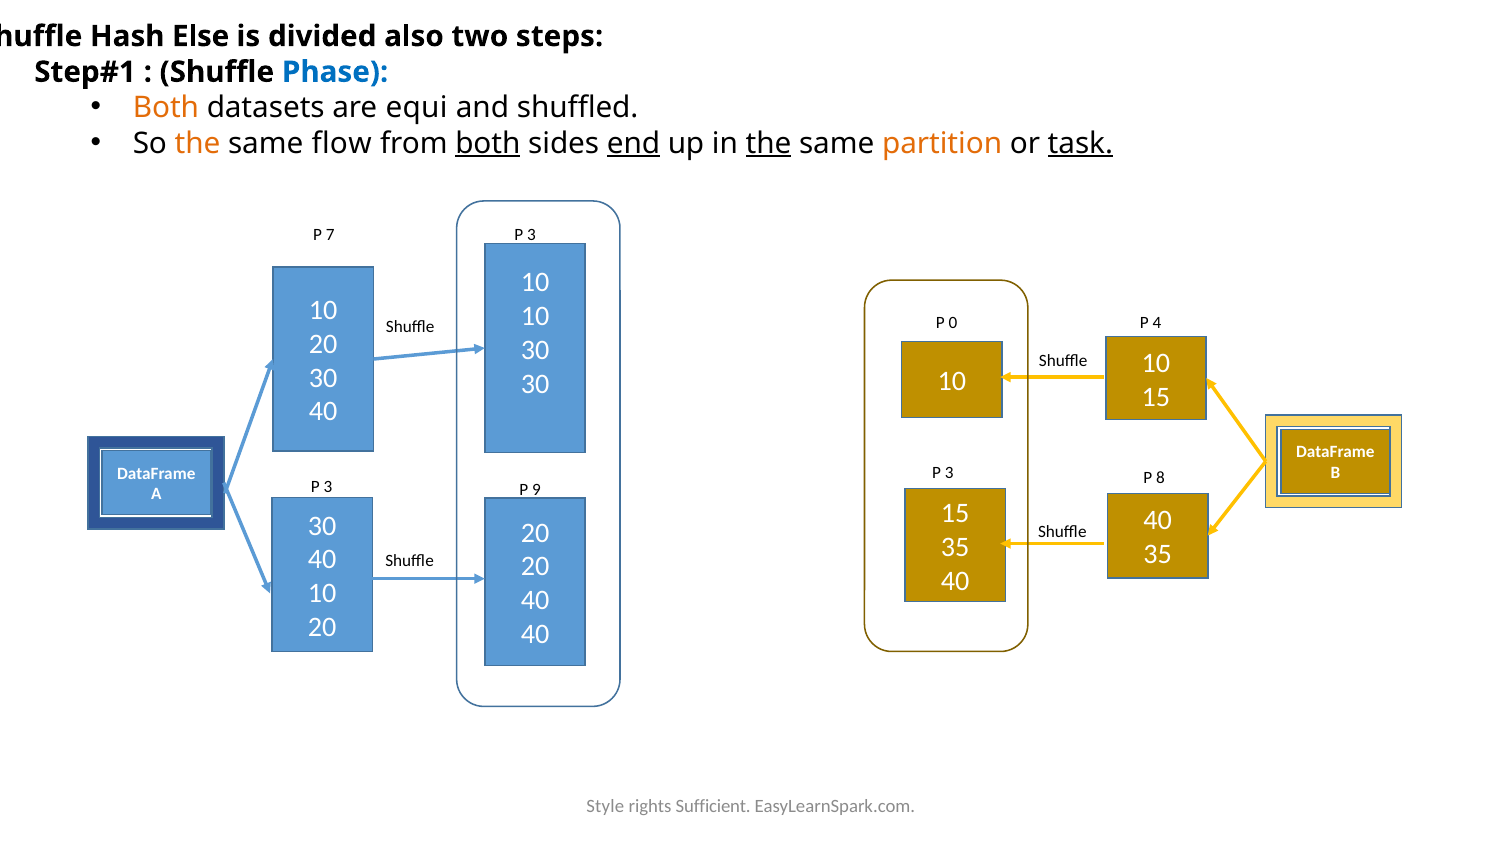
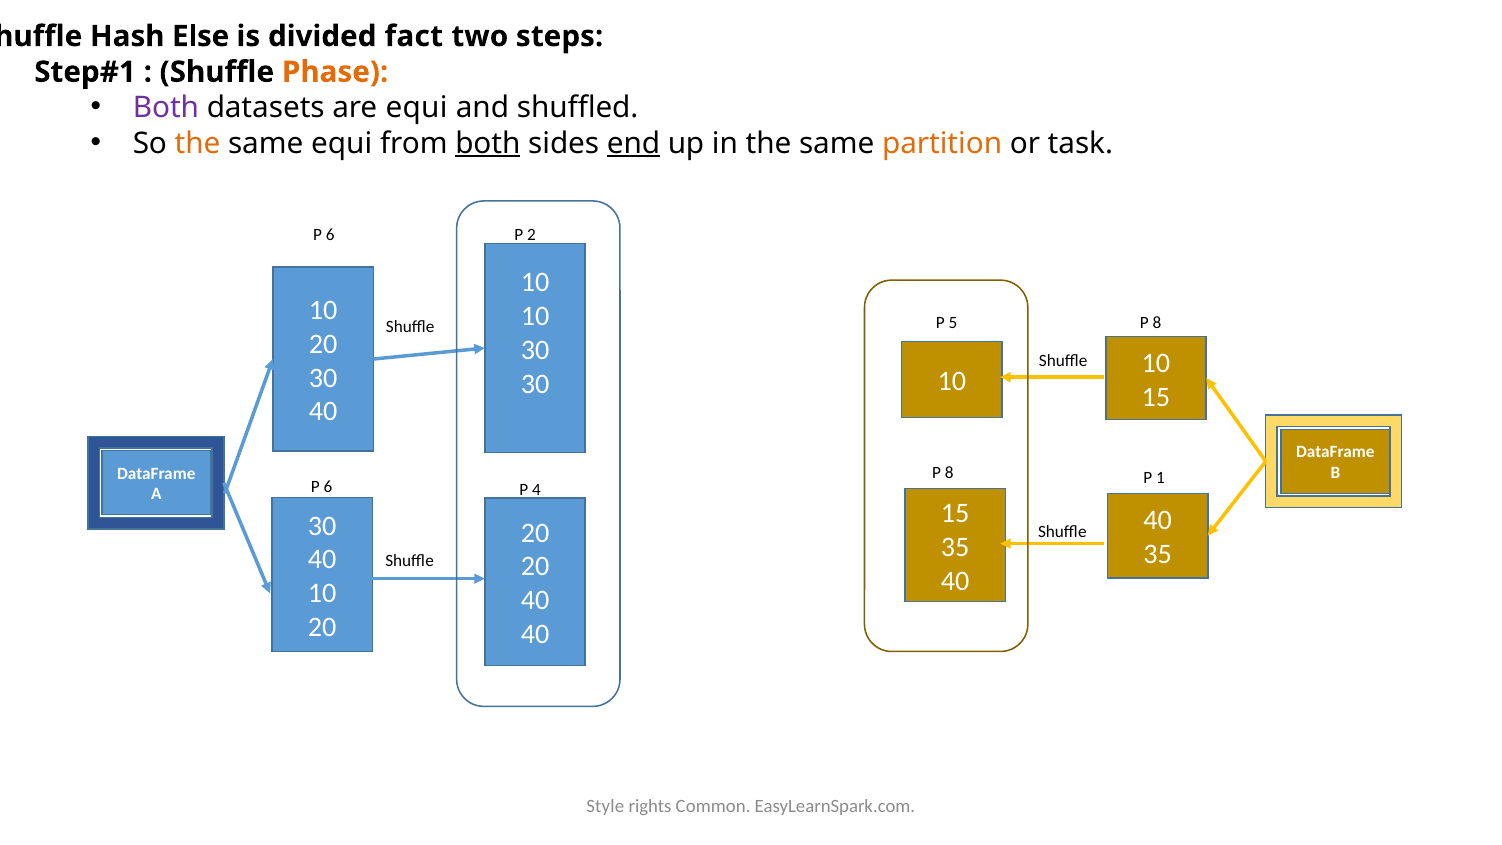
also: also -> fact (414, 36)
Phase colour: blue -> orange (335, 72)
Both colour: orange -> purple (166, 108)
same flow: flow -> equi (342, 143)
the underline: present -> none (769, 143)
task underline: present -> none (1080, 143)
7: 7 -> 6 (330, 235)
3: 3 -> 2 (531, 235)
0: 0 -> 5 (953, 323)
4: 4 -> 8 (1157, 323)
3: 3 -> 8 (949, 473)
8: 8 -> 1 (1160, 478)
3: 3 -> 6 (328, 487)
P 9: 9 -> 4 (536, 489)
Sufficient: Sufficient -> Common (713, 807)
